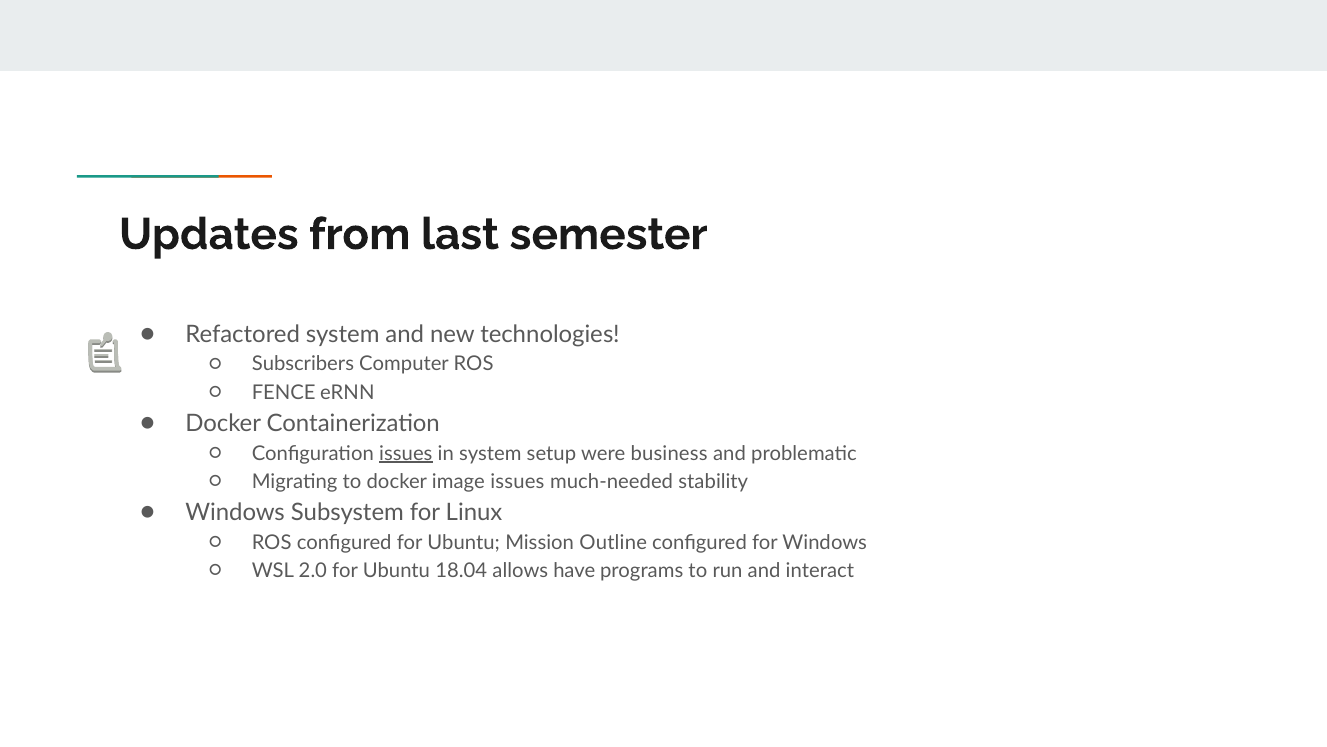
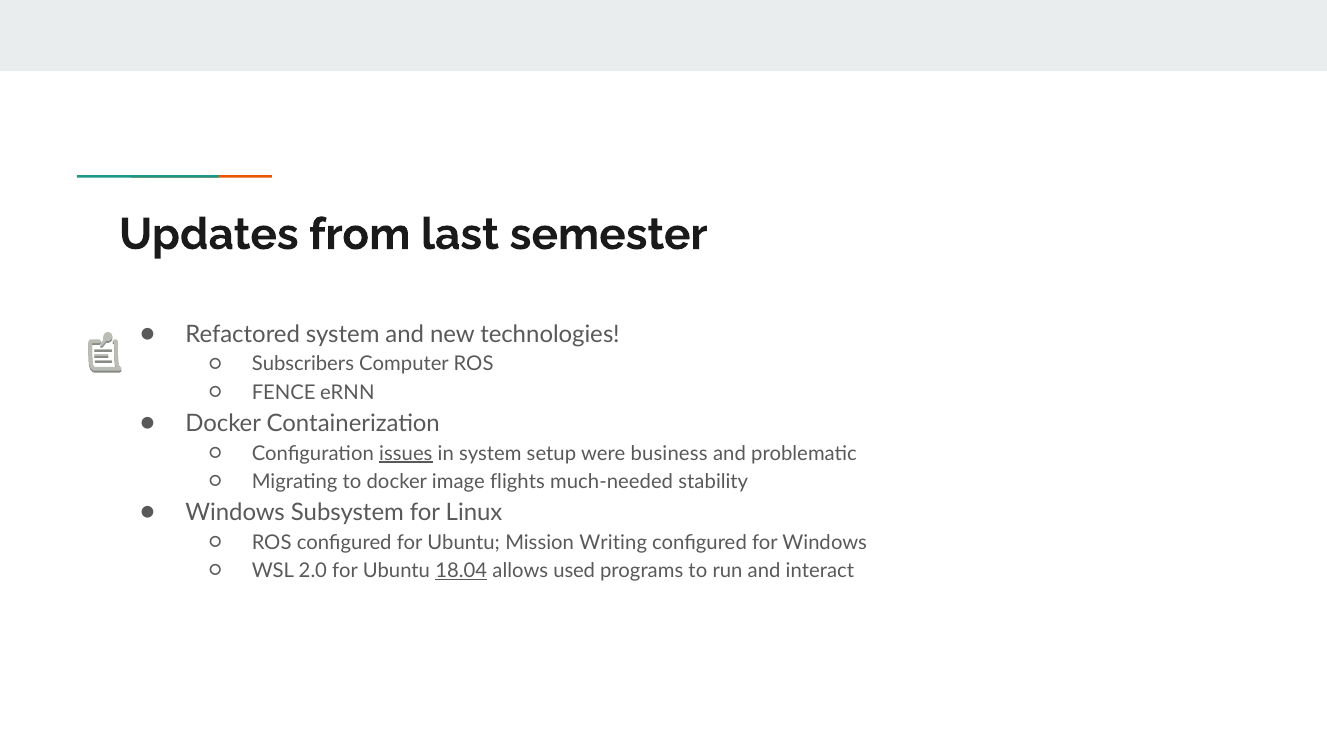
image issues: issues -> flights (517, 481)
Outline: Outline -> Writing (613, 542)
18.04 underline: none -> present (461, 570)
have: have -> used (574, 570)
